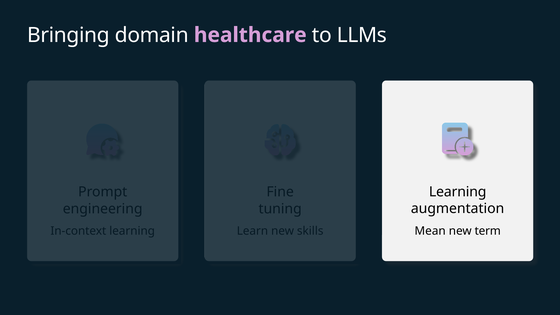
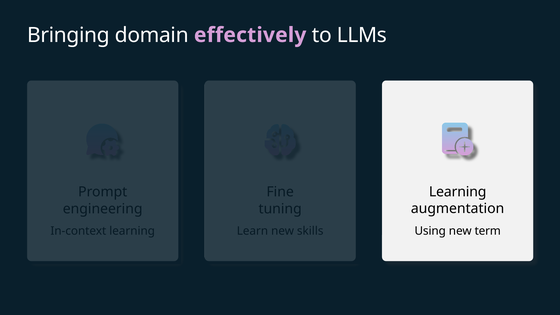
healthcare: healthcare -> effectively (250, 35)
Mean: Mean -> Using (430, 231)
